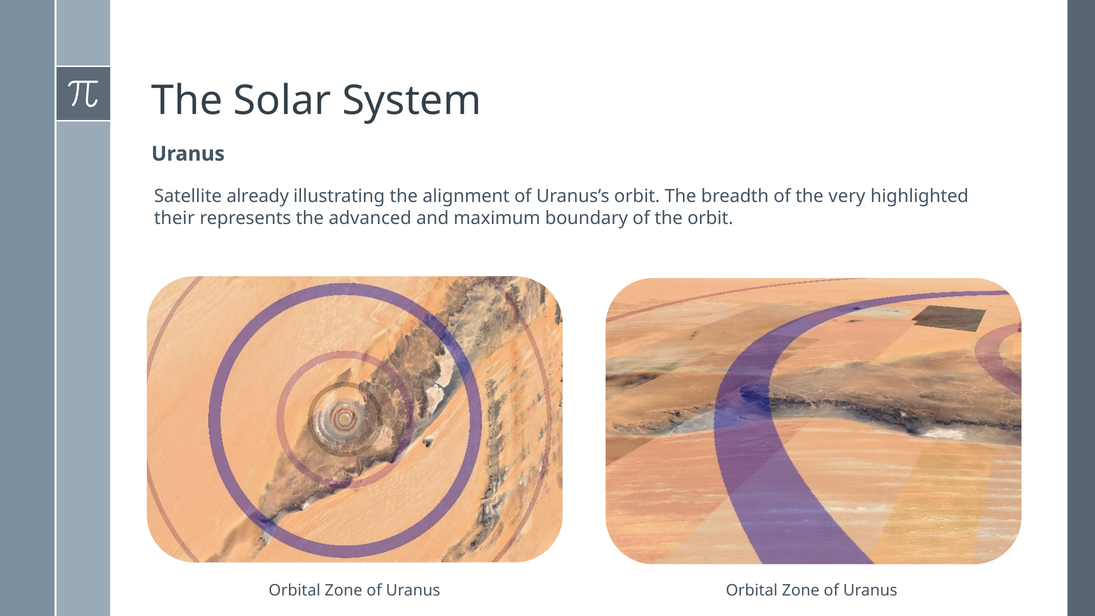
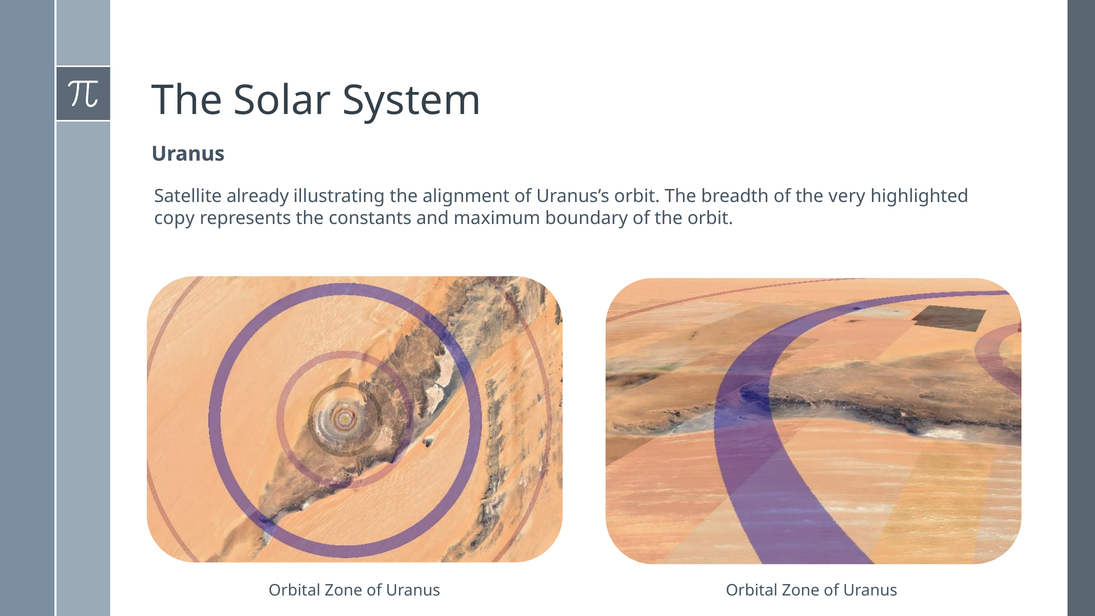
their: their -> copy (174, 218)
advanced: advanced -> constants (370, 218)
